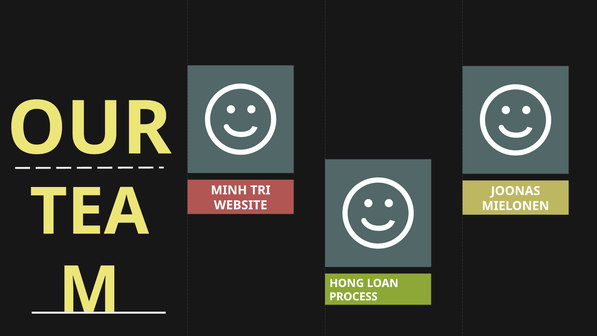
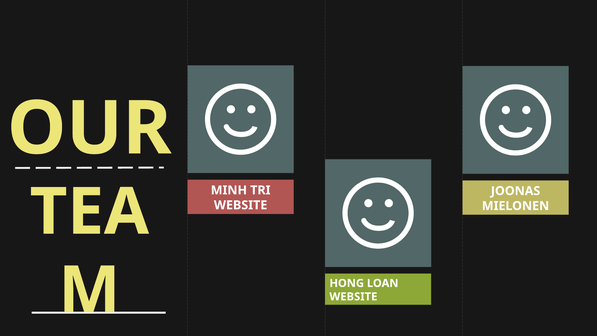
PROCESS: PROCESS -> WEBSITE (353, 297)
